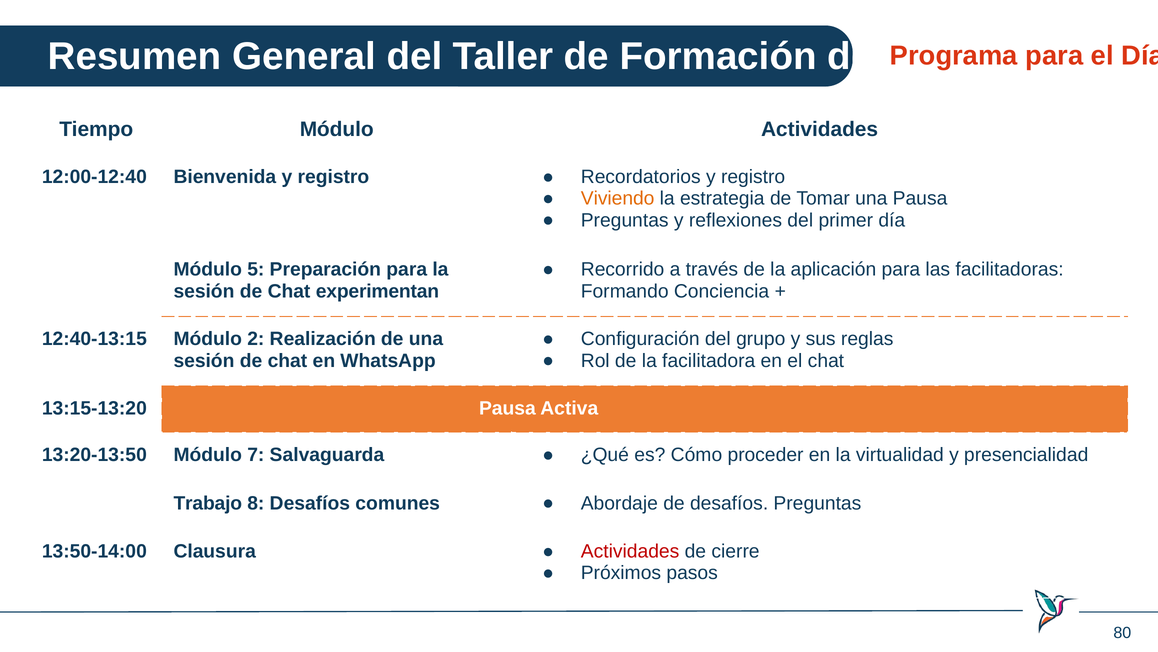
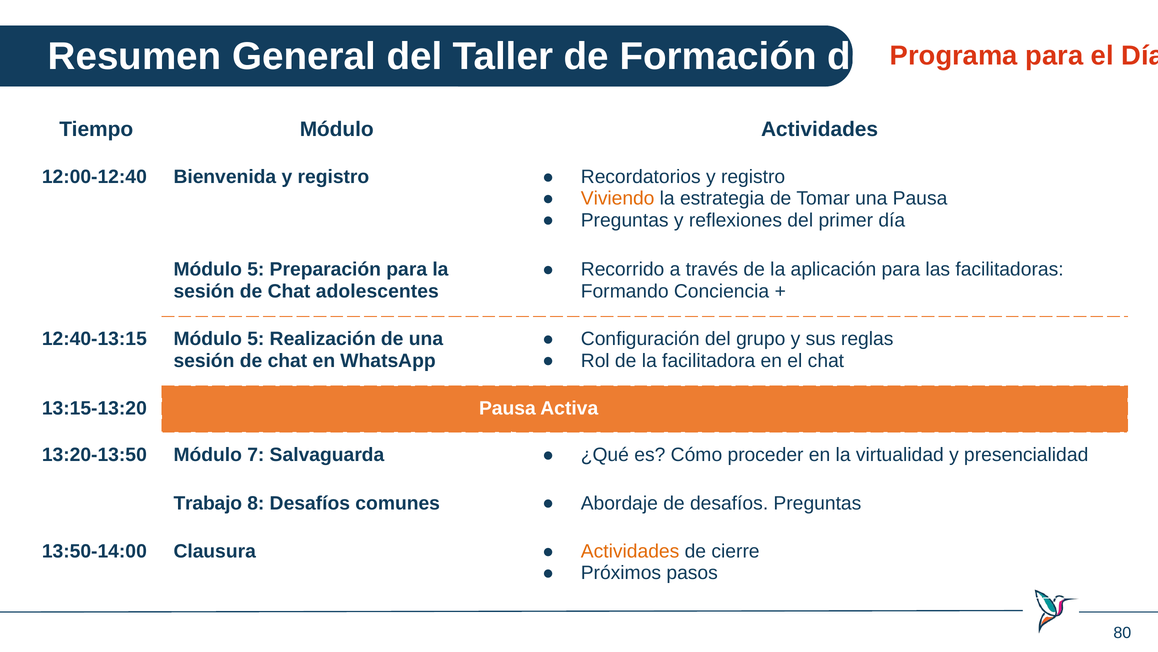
experimentan: experimentan -> adolescentes (377, 291)
12:40-13:15 Módulo 2: 2 -> 5 (256, 339)
Actividades colour: red -> orange (630, 551)
